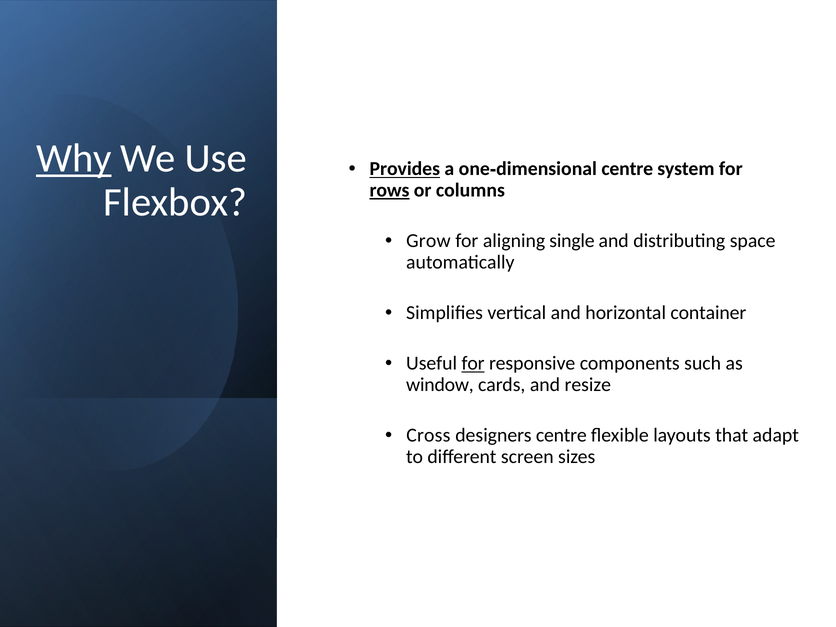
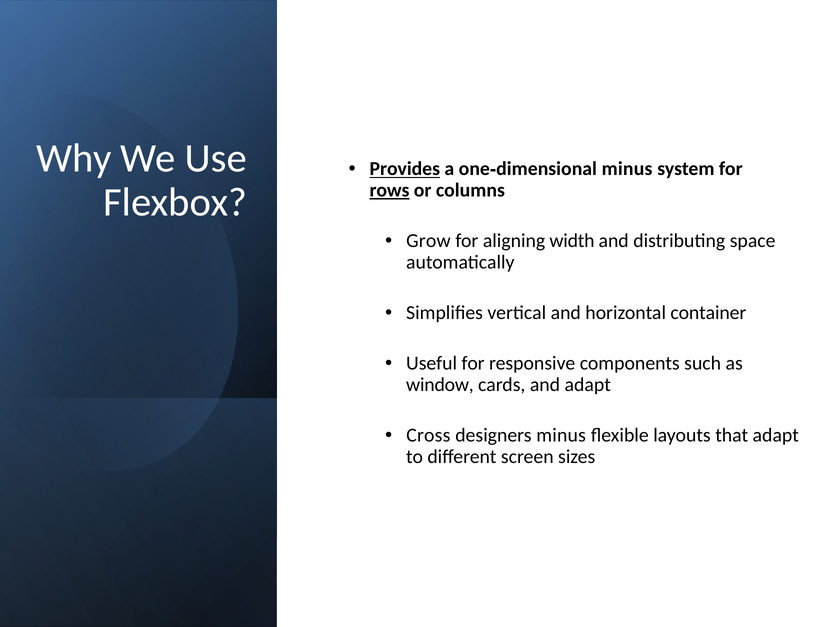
Why underline: present -> none (74, 158)
centre: centre -> minus (627, 169)
single: single -> width (572, 241)
for underline: present -> none (473, 363)
and resize: resize -> adapt (588, 385)
designers centre: centre -> minus (561, 435)
